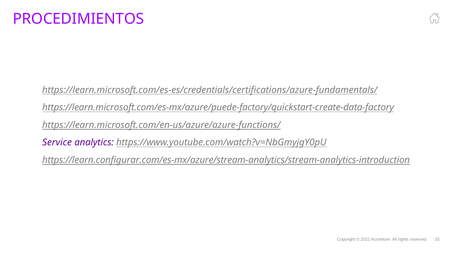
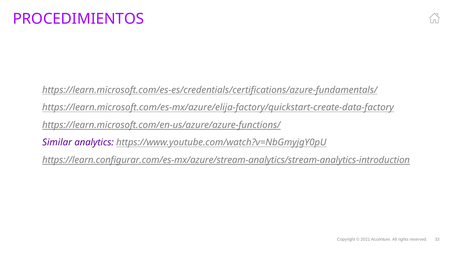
https://learn.microsoft.com/es-mx/azure/puede-factory/quickstart-create-data-factory: https://learn.microsoft.com/es-mx/azure/puede-factory/quickstart-create-data-factory -> https://learn.microsoft.com/es-mx/azure/elija-factory/quickstart-create-data-factory (218, 108)
Service: Service -> Similar (57, 143)
